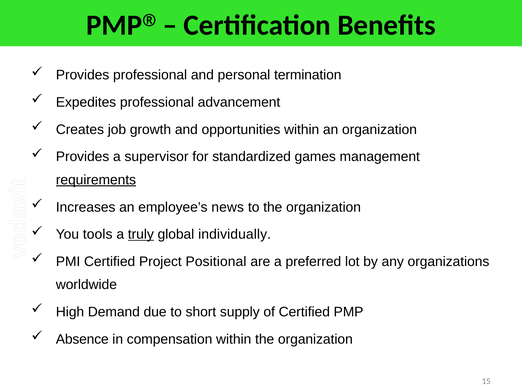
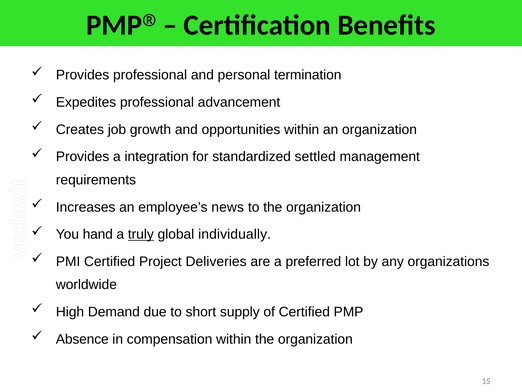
supervisor: supervisor -> integration (157, 157)
games: games -> settled (315, 157)
requirements underline: present -> none (96, 180)
tools: tools -> hand (98, 234)
Positional: Positional -> Deliveries (216, 261)
